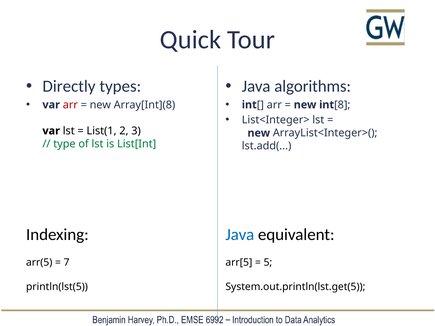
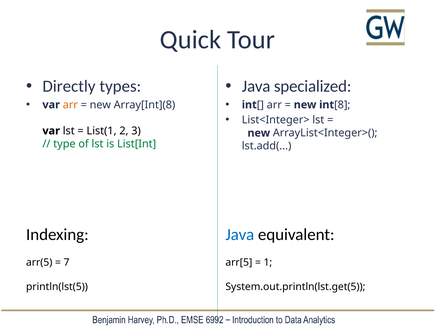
algorithms: algorithms -> specialized (313, 86)
arr colour: red -> orange (70, 105)
5: 5 -> 1 (268, 263)
